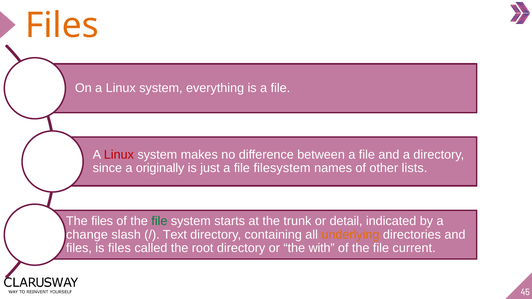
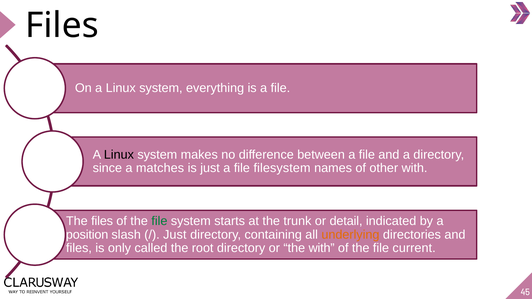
Files colour: orange -> black (62, 26)
Linux colour: red -> black (119, 155)
originally: originally -> matches (160, 168)
other lists: lists -> with (415, 168)
change: change -> position (87, 235)
Text: Text -> Just (175, 235)
is files: files -> only (119, 248)
